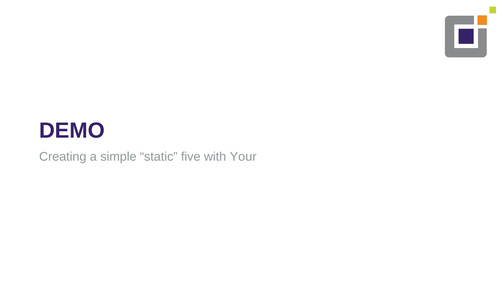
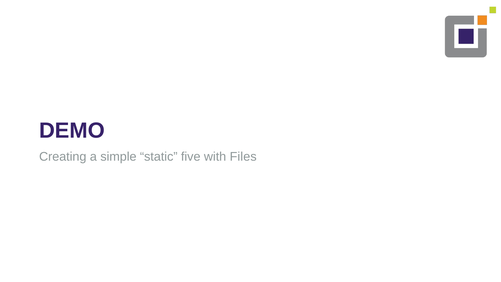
Your: Your -> Files (243, 157)
